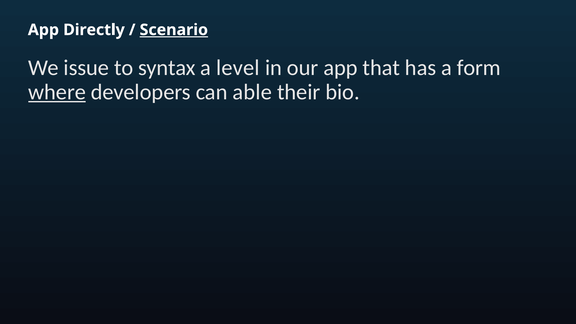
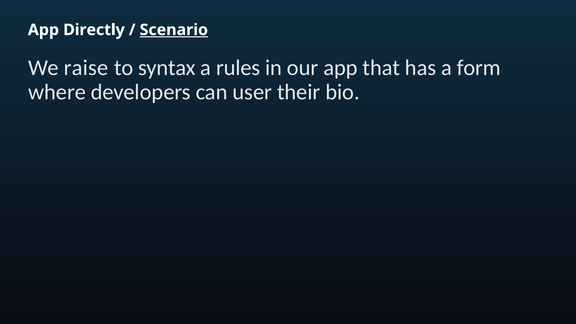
issue: issue -> raise (86, 68)
level: level -> rules (238, 68)
where underline: present -> none (57, 92)
able: able -> user (252, 92)
